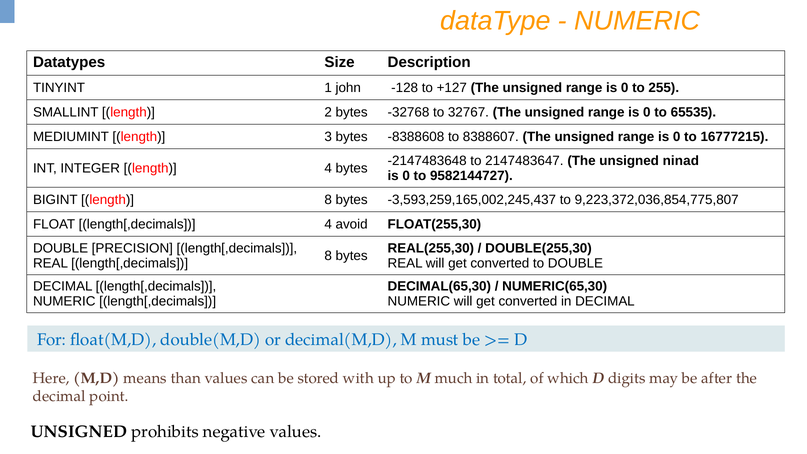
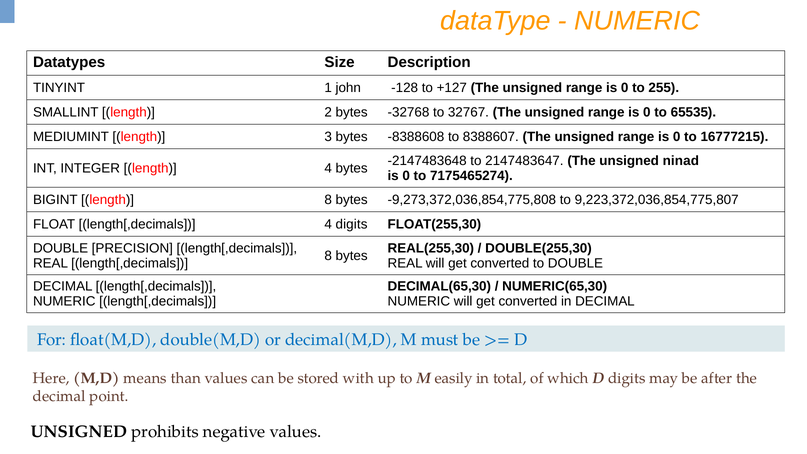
9582144727: 9582144727 -> 7175465274 (471, 176)
-3,593,259,165,002,245,437: -3,593,259,165,002,245,437 -> -9,273,372,036,854,775,808 (472, 200)
4 avoid: avoid -> digits (352, 224)
much: much -> easily (454, 378)
